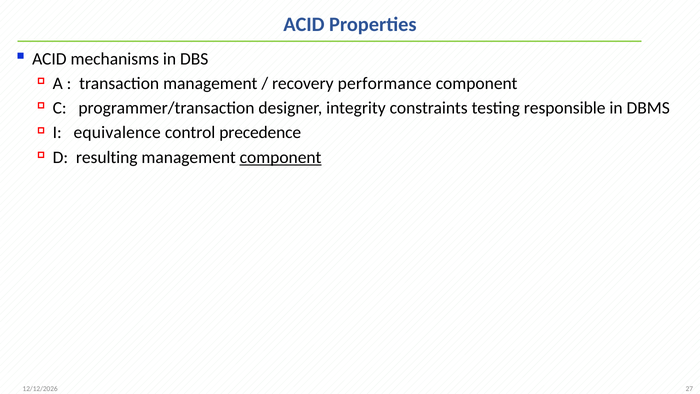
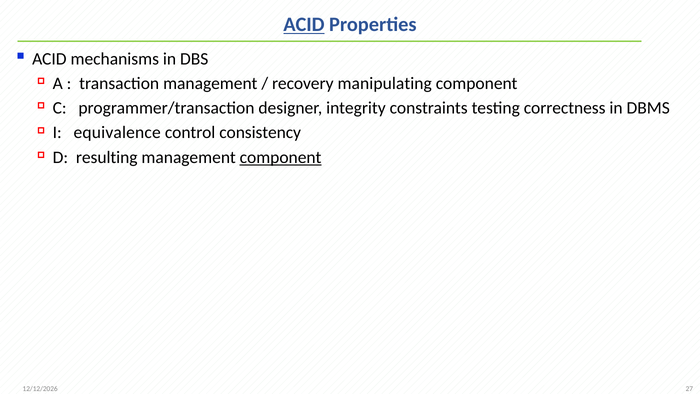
ACID underline: none -> present (304, 25)
performance: performance -> manipulating (385, 83)
responsible: responsible -> correctness (565, 108)
precedence: precedence -> consistency (260, 133)
